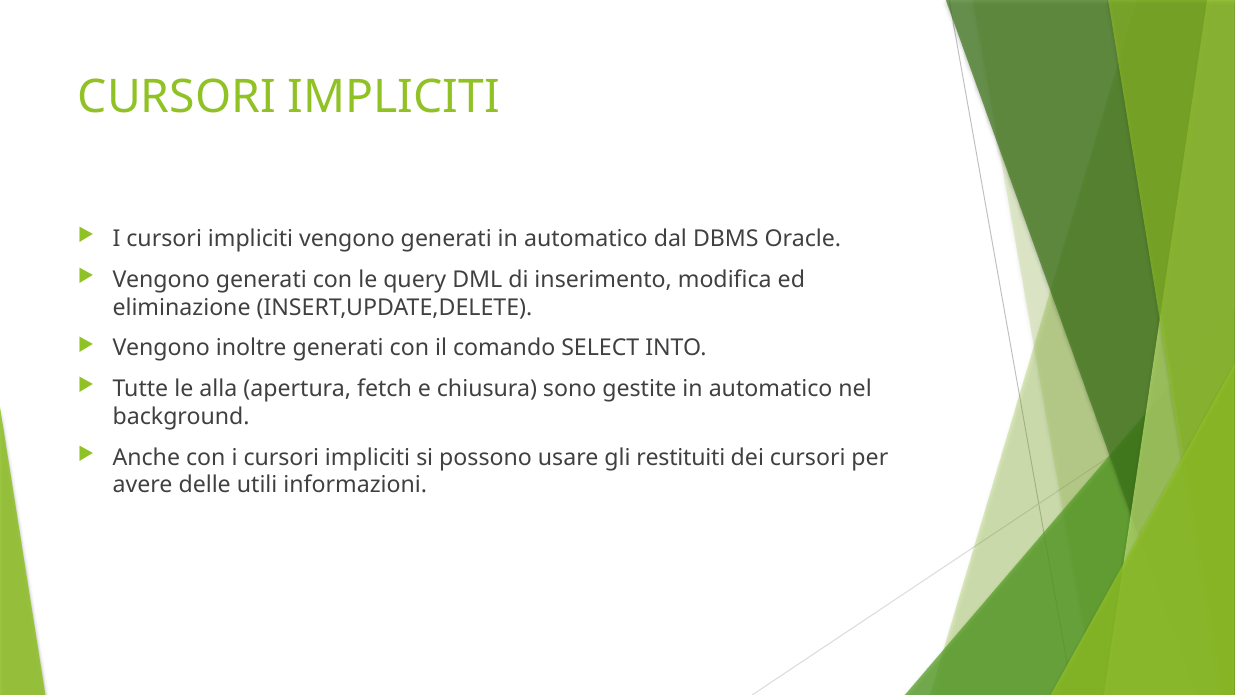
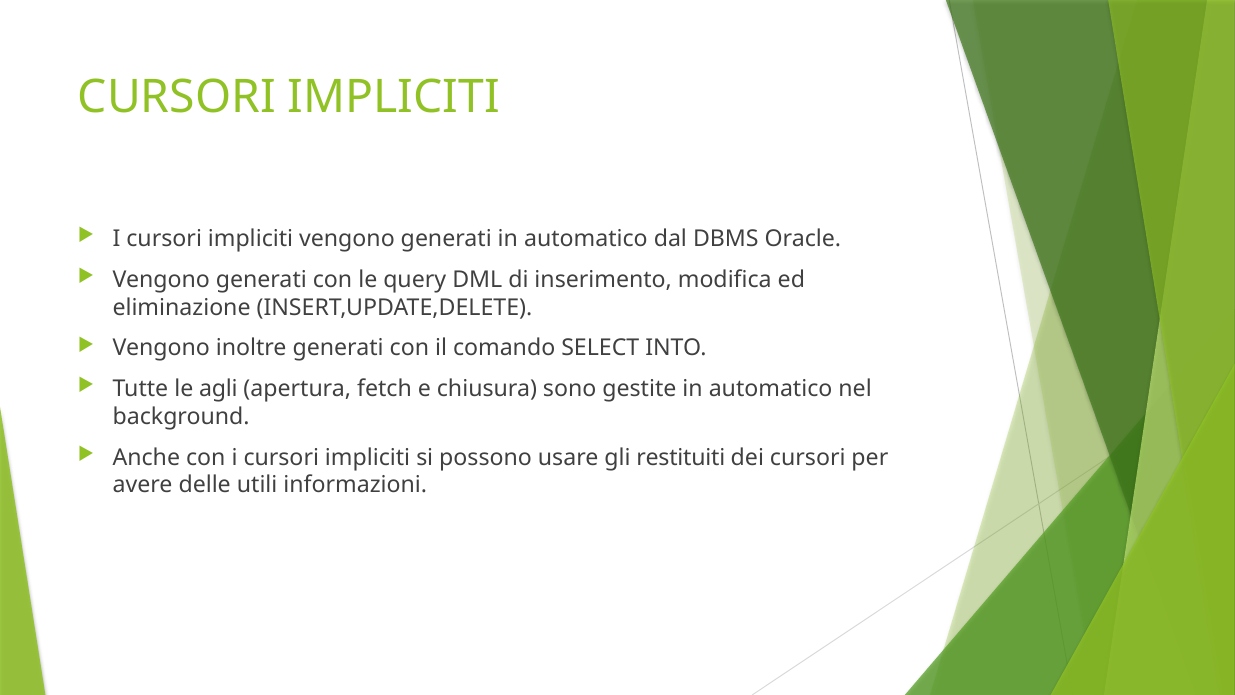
alla: alla -> agli (218, 389)
